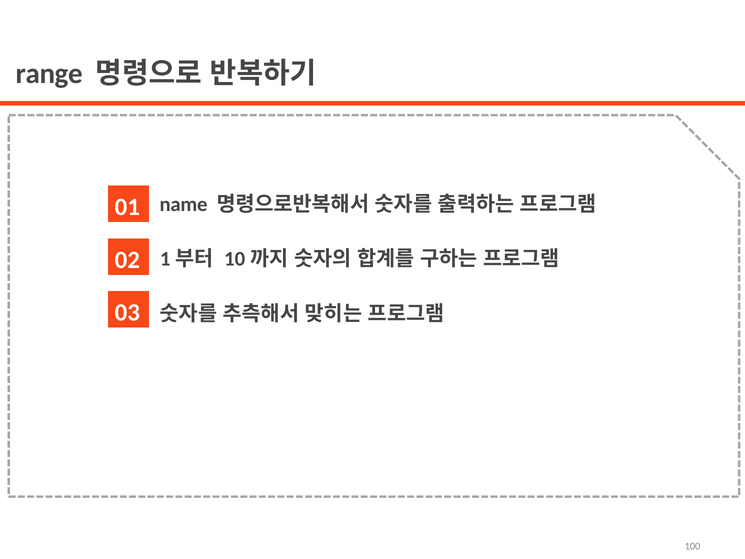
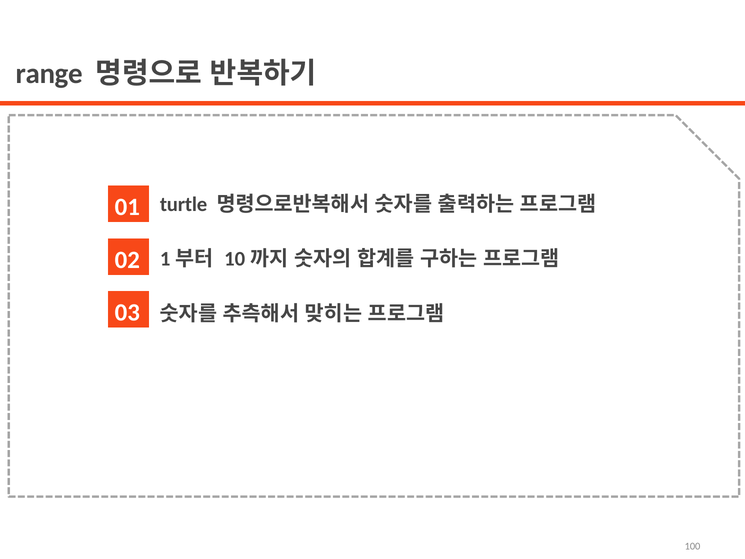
name: name -> turtle (184, 204)
